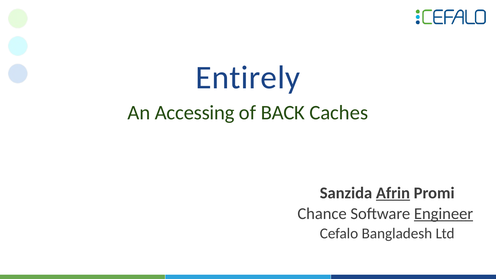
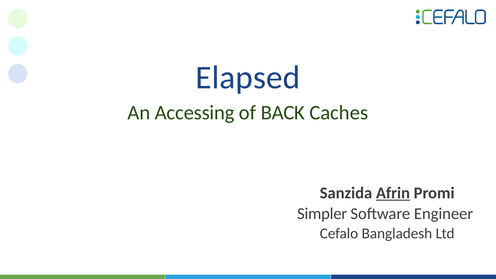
Entirely: Entirely -> Elapsed (248, 78)
Chance: Chance -> Simpler (322, 214)
Engineer underline: present -> none (444, 214)
